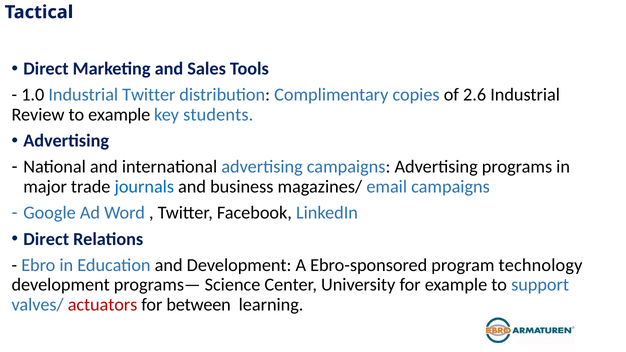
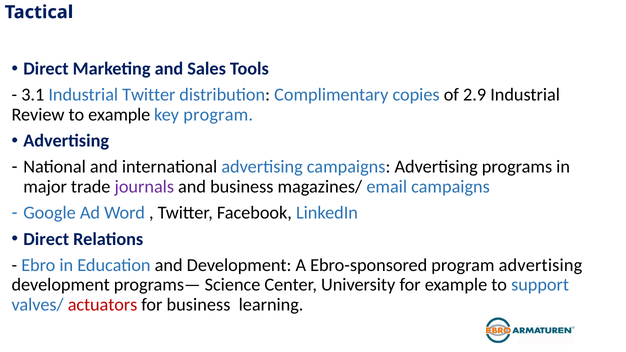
1.0: 1.0 -> 3.1 (33, 95)
2.6: 2.6 -> 2.9 (475, 95)
key students: students -> program (218, 115)
journals colour: blue -> purple (144, 187)
program technology: technology -> advertising (540, 265)
for between: between -> business (198, 305)
